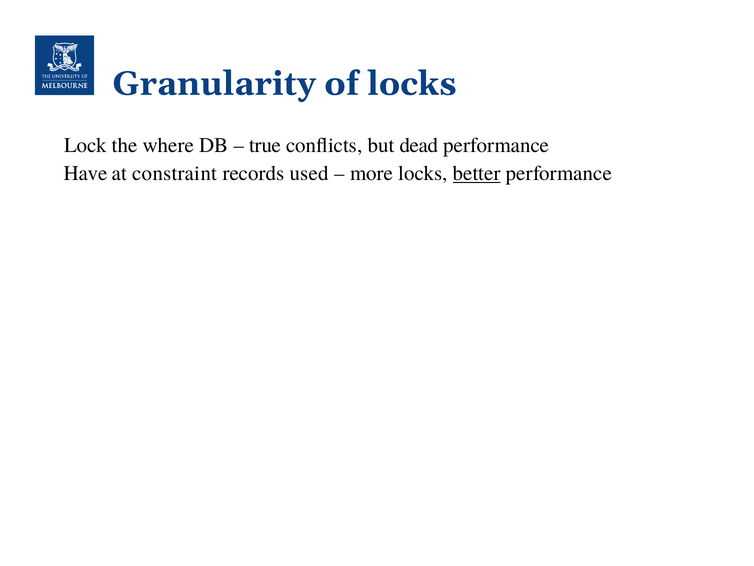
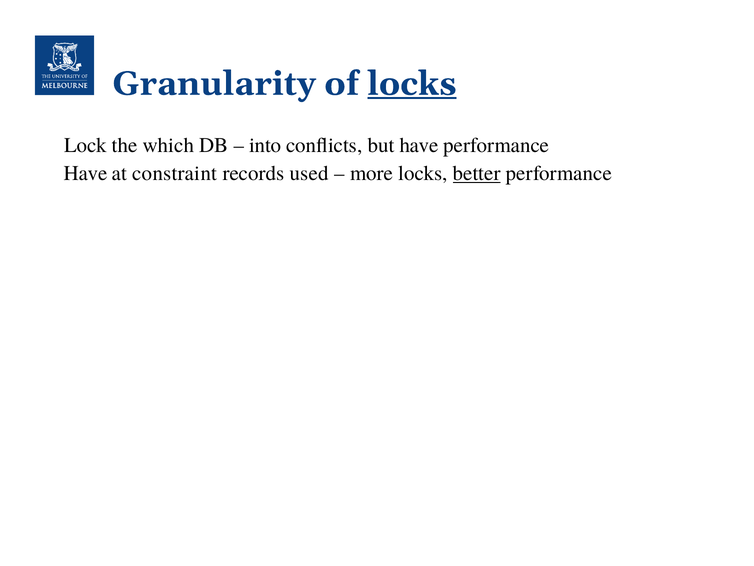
locks underline: none -> present (412, 84)
where: where -> which (168, 145)
true: true -> into (265, 145)
but dead: dead -> have (419, 145)
